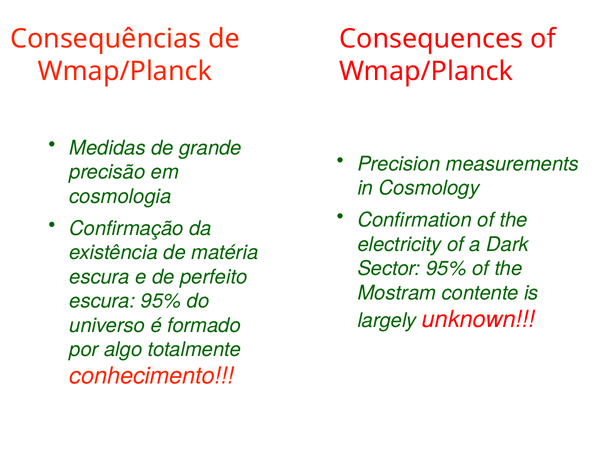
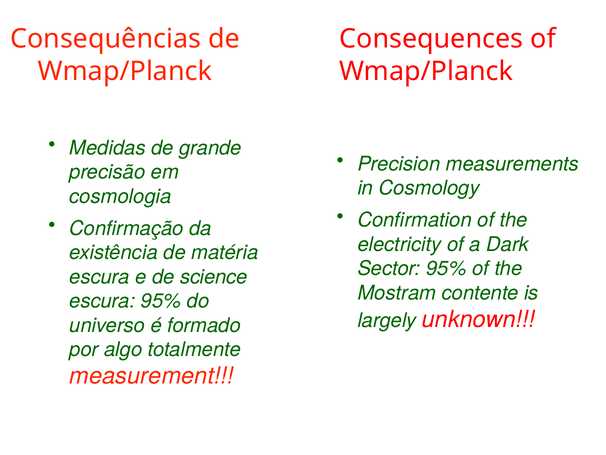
perfeito: perfeito -> science (214, 277)
conhecimento: conhecimento -> measurement (152, 376)
